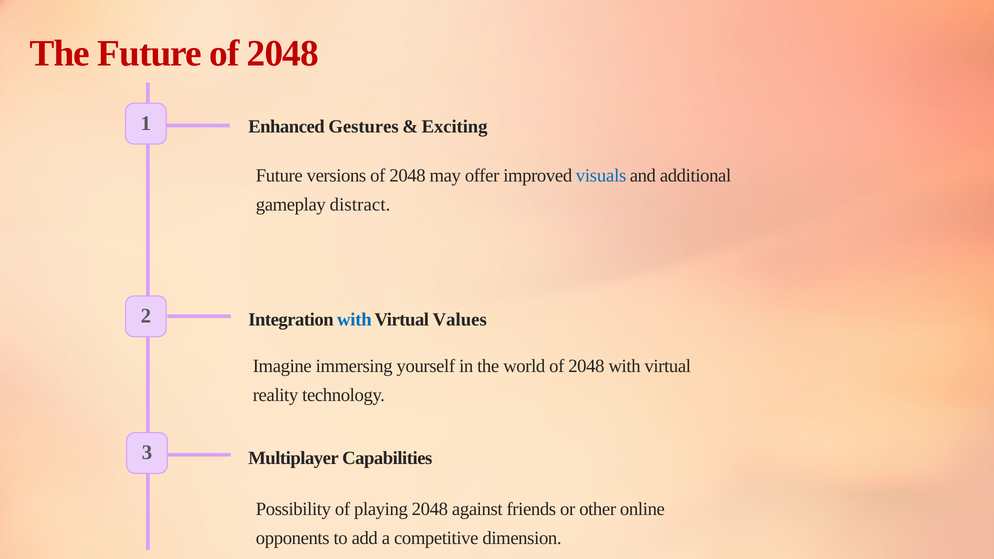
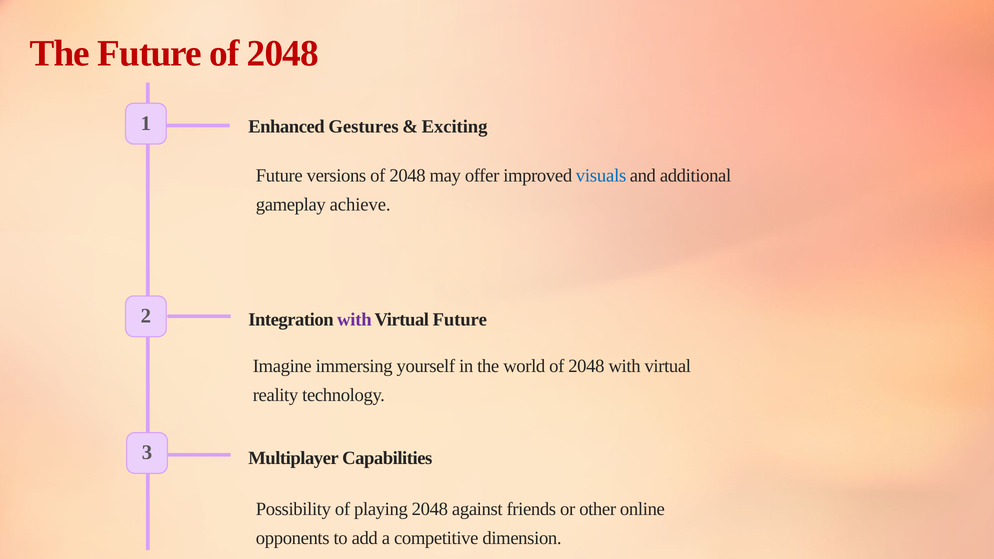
distract: distract -> achieve (360, 205)
with colour: blue -> purple (354, 320)
Virtual Values: Values -> Future (460, 320)
